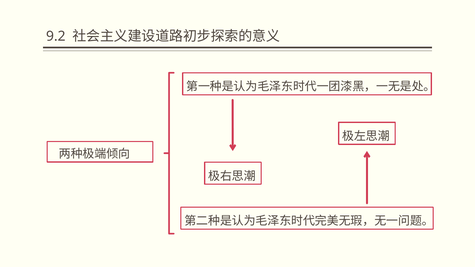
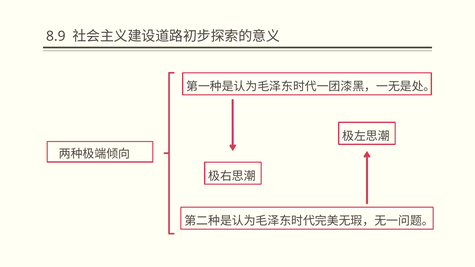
9.2: 9.2 -> 8.9 (56, 36)
